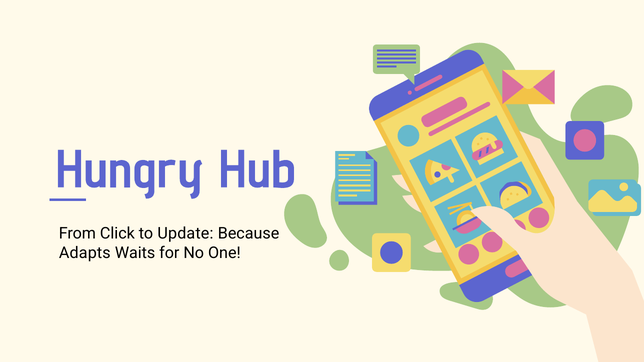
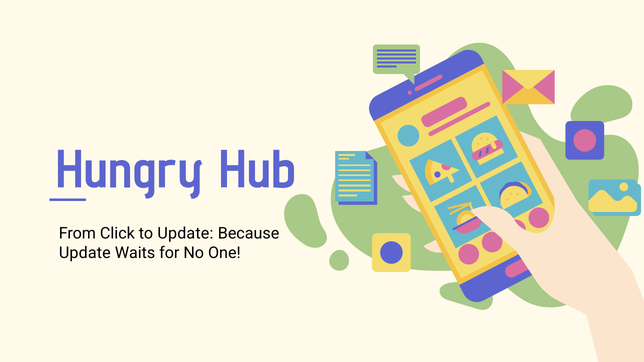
Adapts: Adapts -> Update (85, 253)
